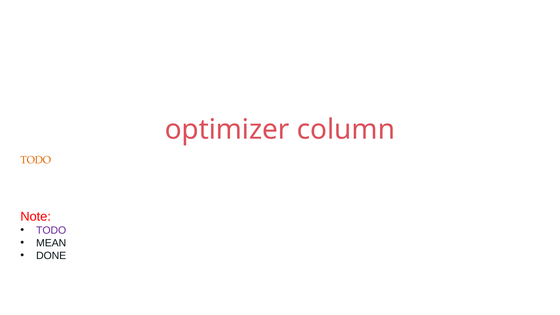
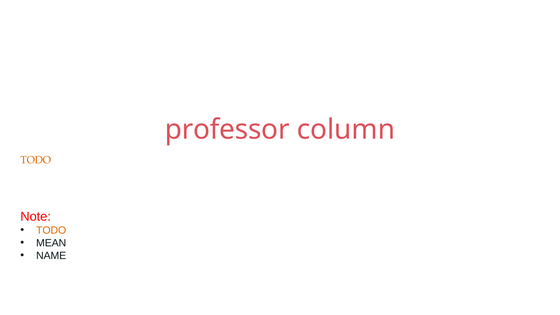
optimizer: optimizer -> professor (227, 130)
TODO colour: purple -> orange (51, 230)
DONE: DONE -> NAME (51, 256)
